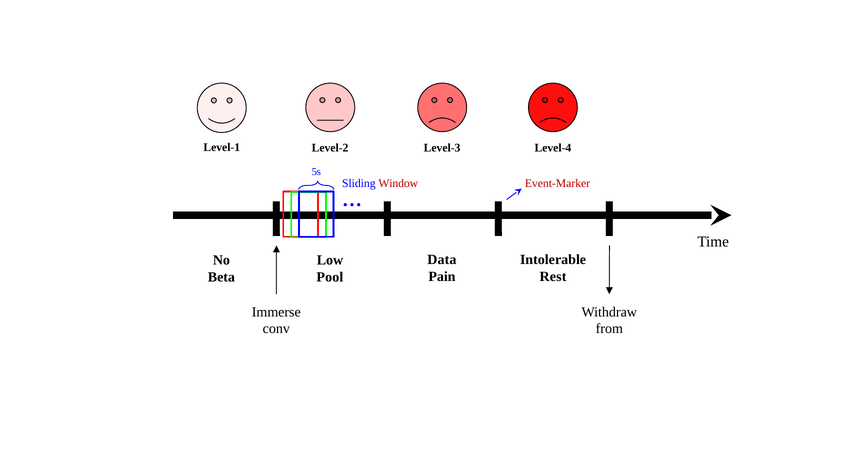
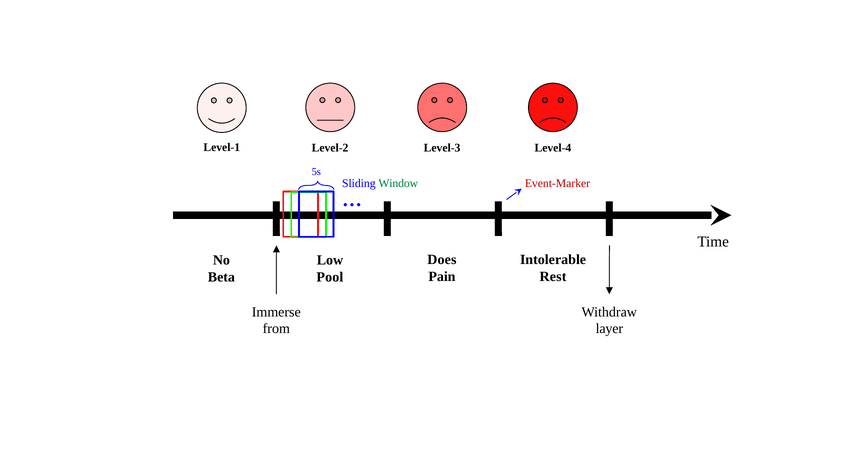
Window colour: red -> green (398, 183)
Data: Data -> Does (442, 259)
conv: conv -> from (276, 329)
from: from -> layer (609, 329)
